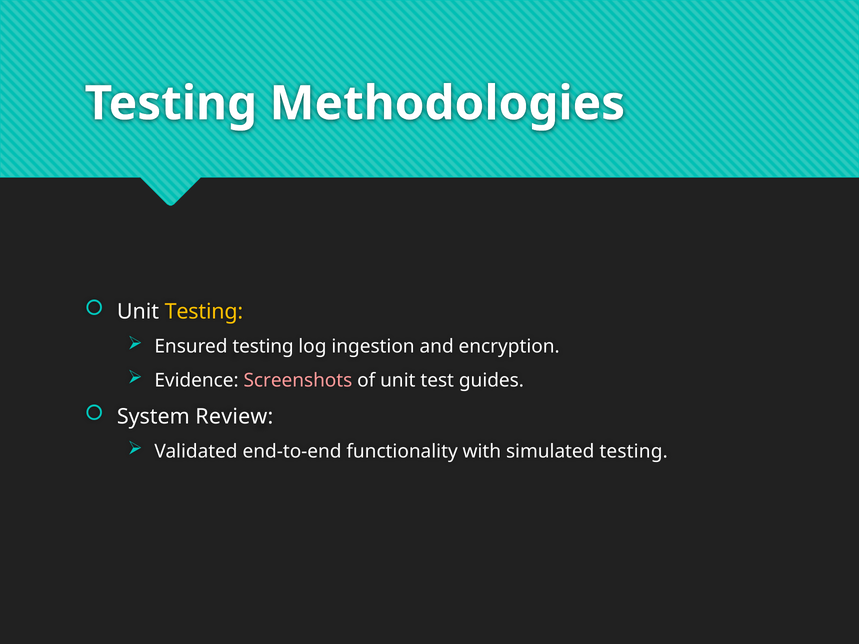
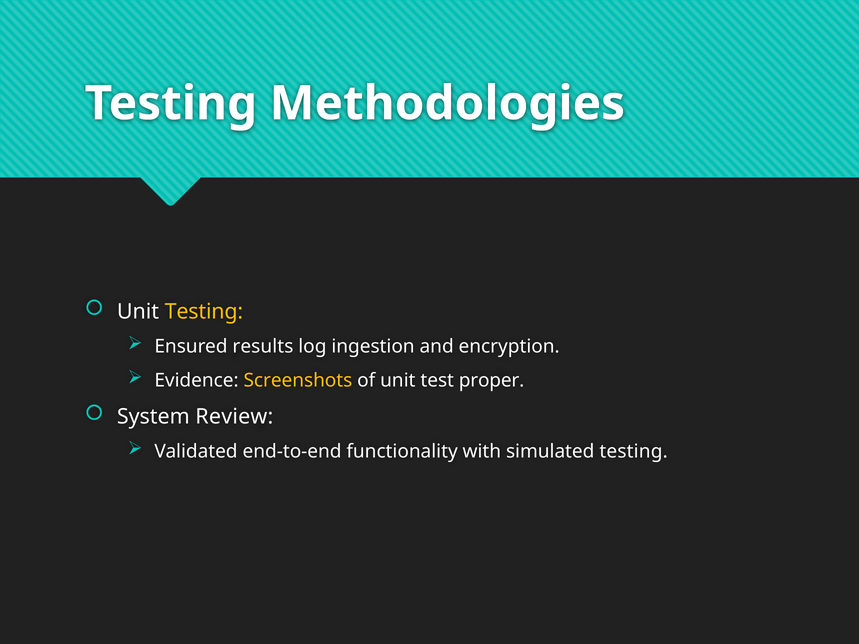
Ensured testing: testing -> results (263, 347)
Screenshots colour: pink -> yellow (298, 381)
guides: guides -> proper (492, 381)
